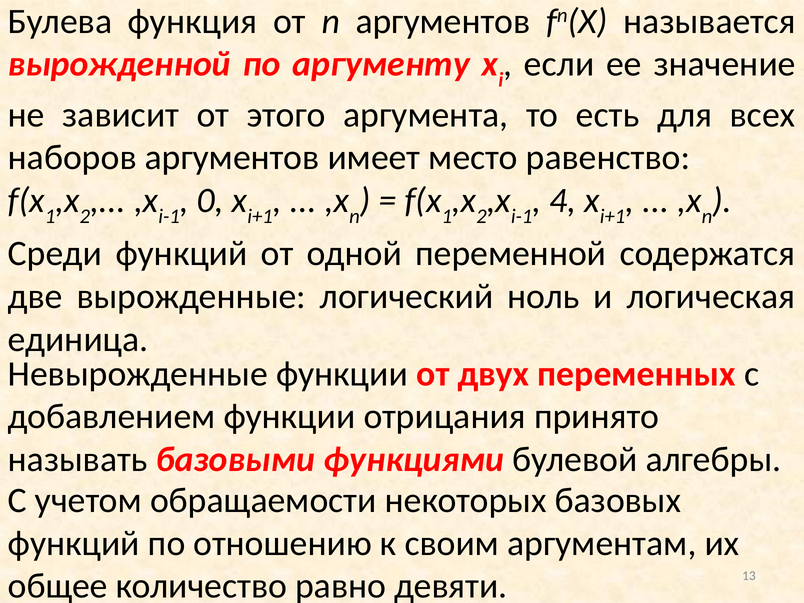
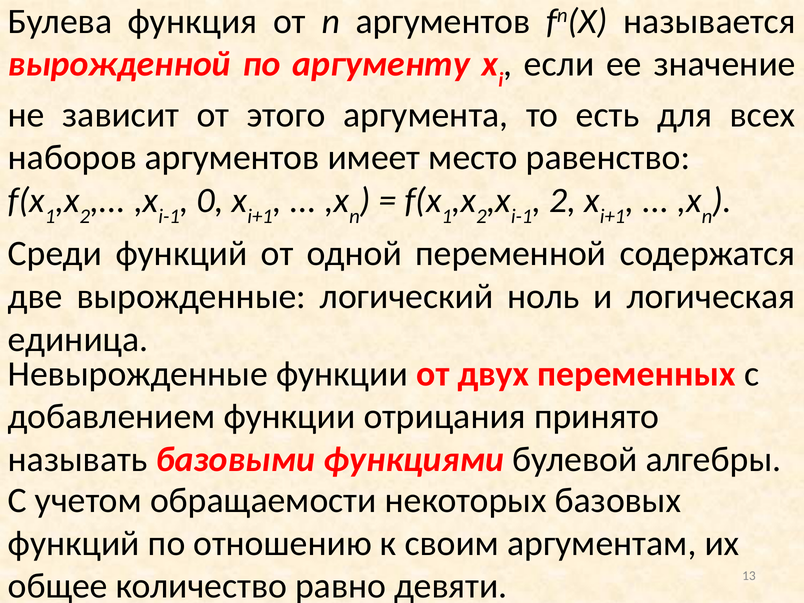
4: 4 -> 2 (563, 201)
